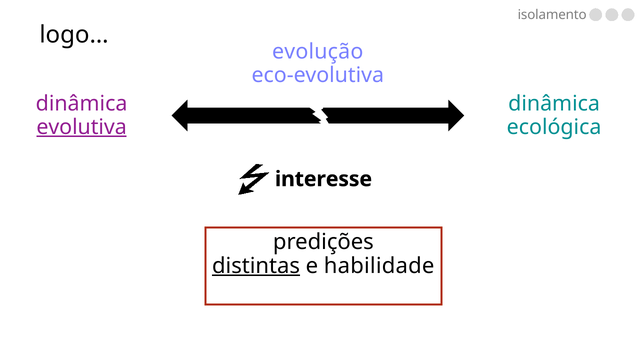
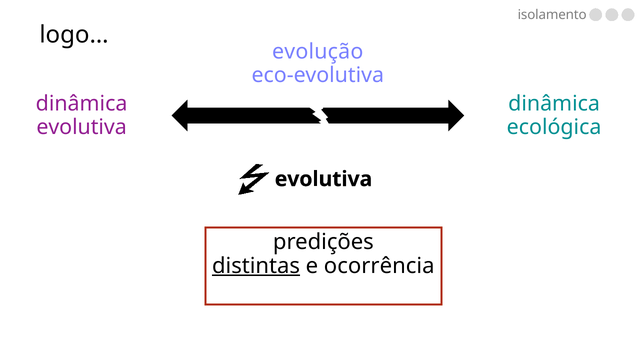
evolutiva underline: present -> none (82, 127)
interesse: interesse -> evolutiva (323, 179)
habilidade: habilidade -> ocorrência (379, 266)
